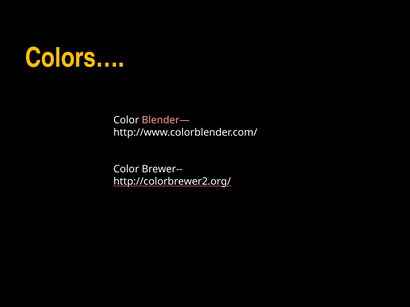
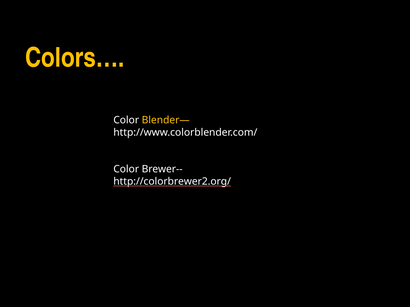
Blender— colour: pink -> yellow (166, 120)
